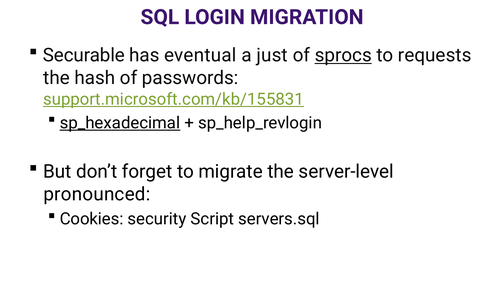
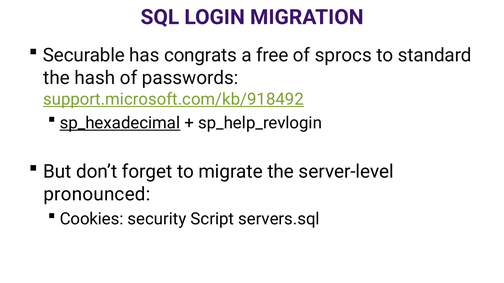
eventual: eventual -> congrats (200, 56)
just: just -> free (272, 56)
sprocs underline: present -> none (343, 56)
requests: requests -> standard (435, 56)
support.microsoft.com/kb/155831: support.microsoft.com/kb/155831 -> support.microsoft.com/kb/918492 (174, 99)
